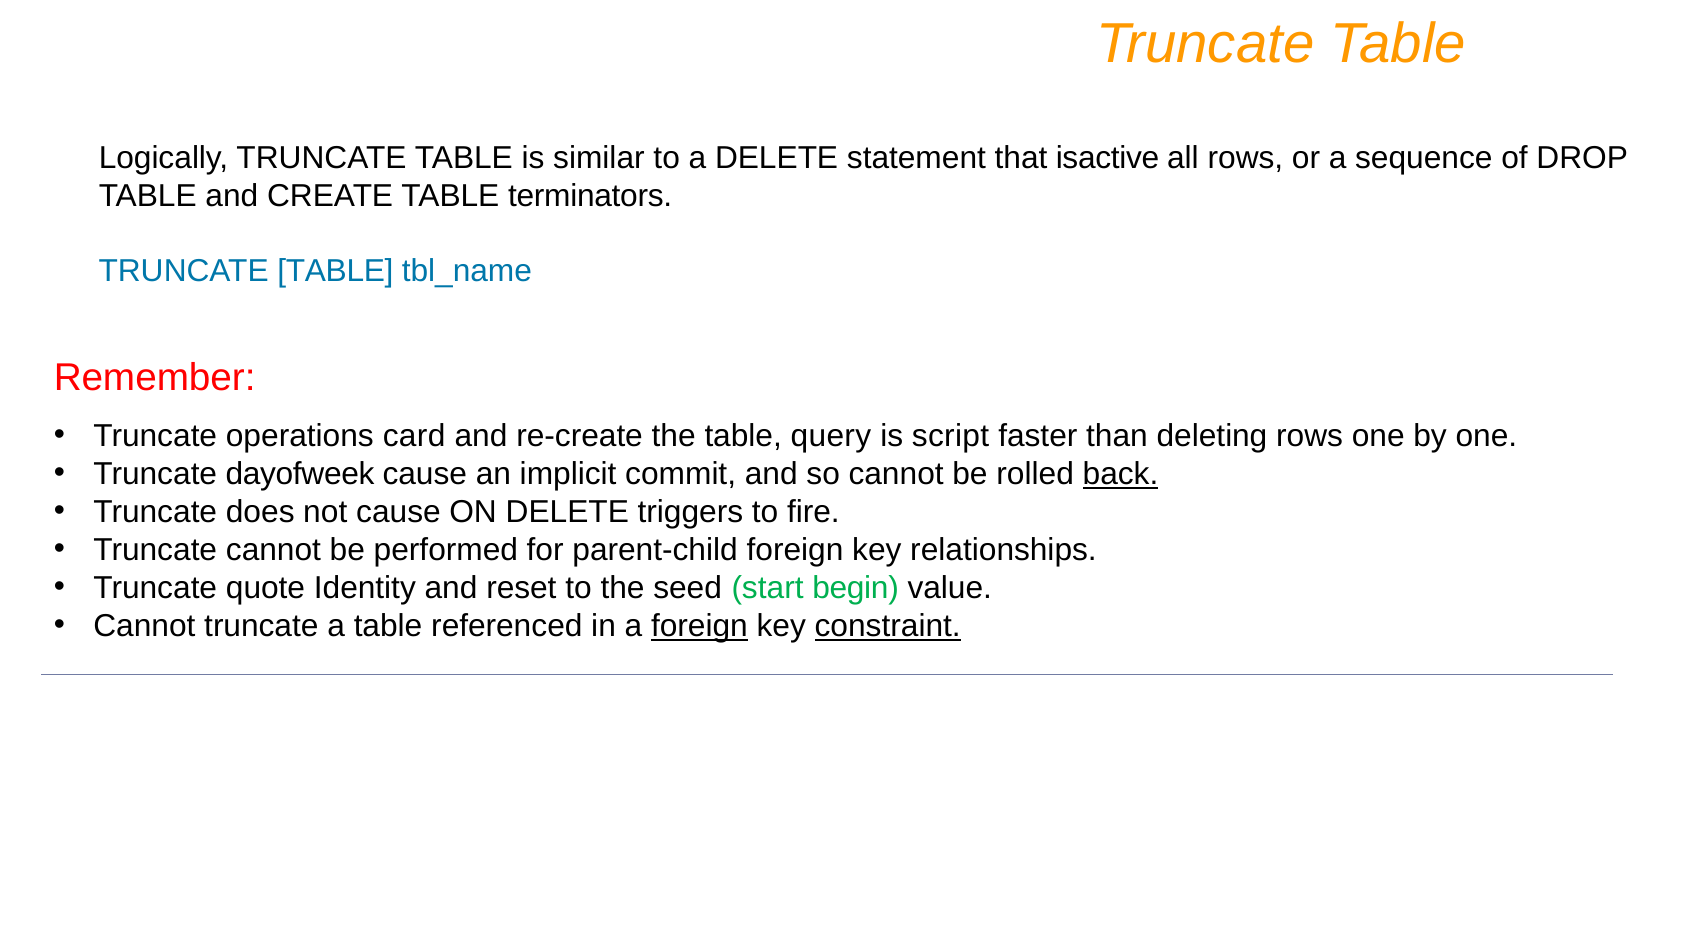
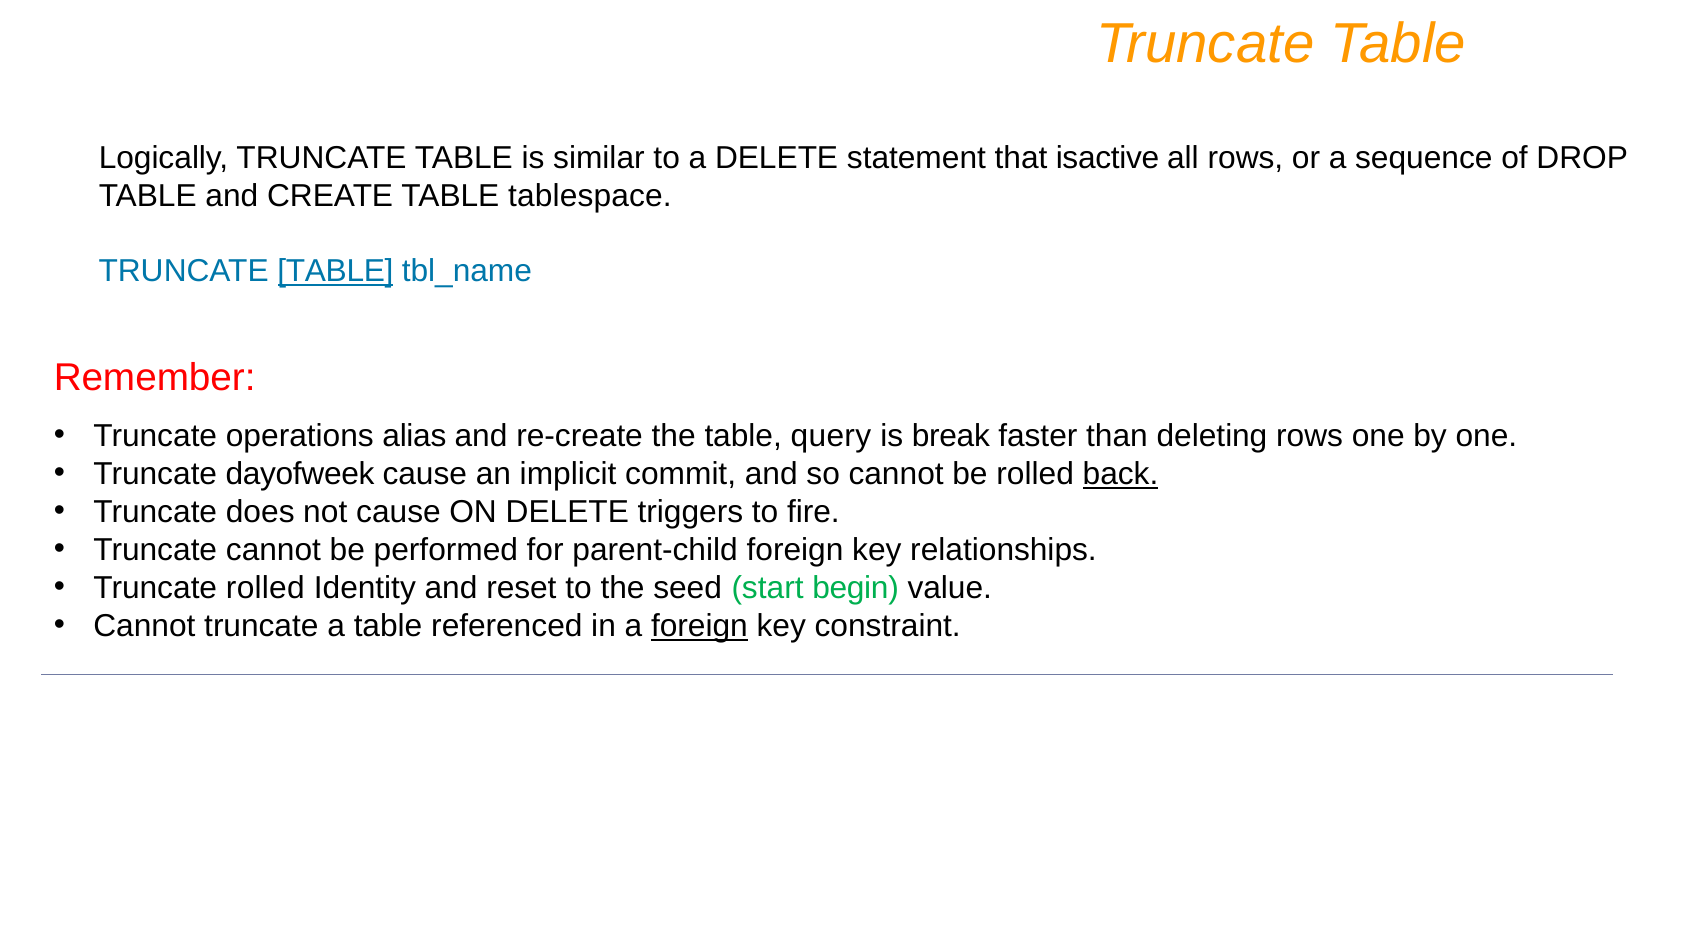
terminators: terminators -> tablespace (590, 196)
TABLE underline: none -> present (335, 272)
card: card -> alias (414, 436)
script: script -> break (951, 436)
Truncate quote: quote -> rolled (265, 588)
constraint underline: present -> none (888, 626)
